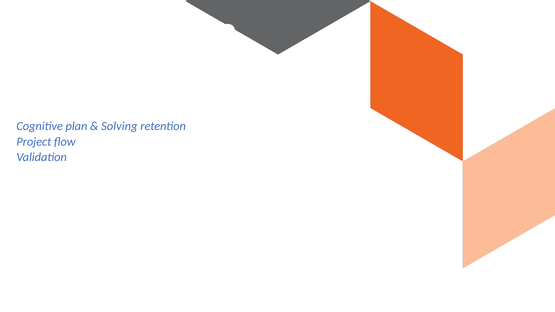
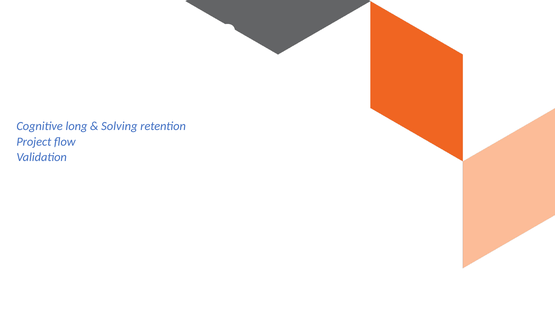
plan: plan -> long (76, 126)
